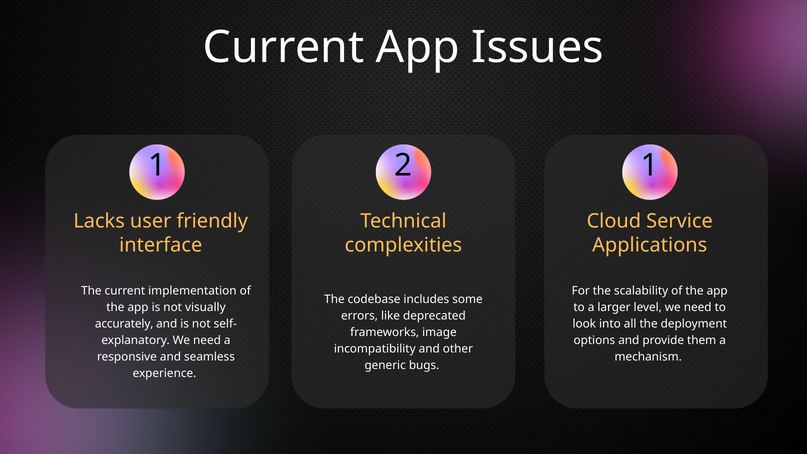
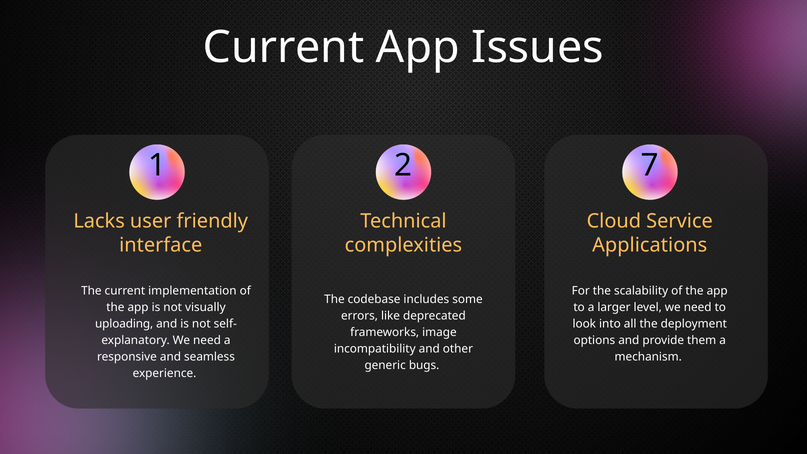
2 1: 1 -> 7 (650, 165)
accurately: accurately -> uploading (124, 324)
